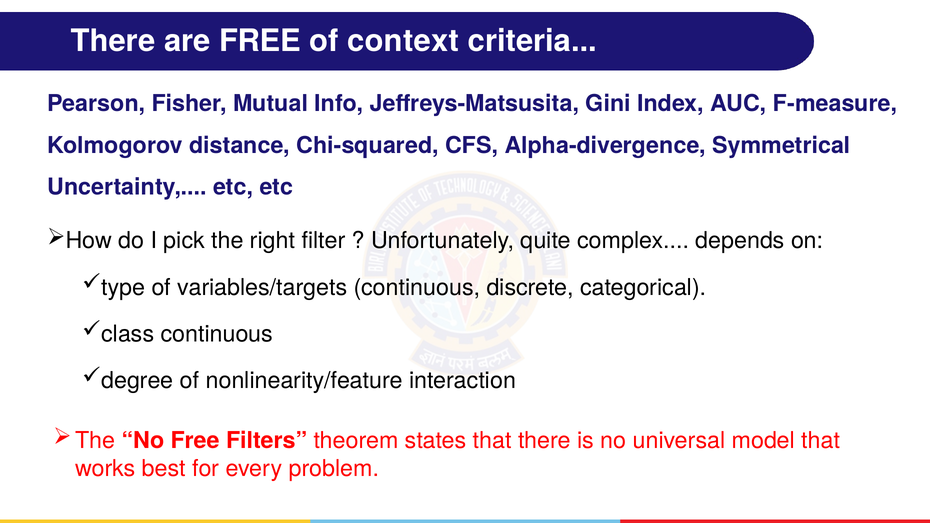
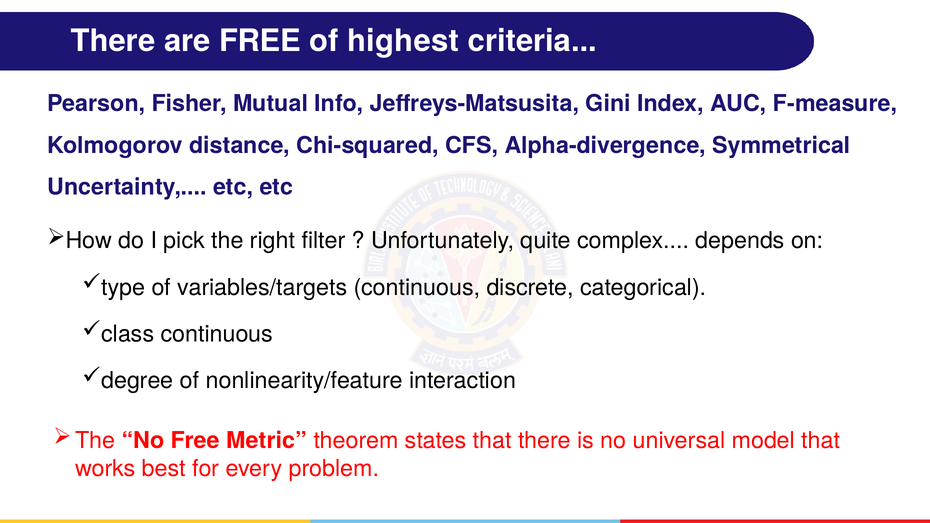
context: context -> highest (403, 41)
Filters: Filters -> Metric (267, 441)
